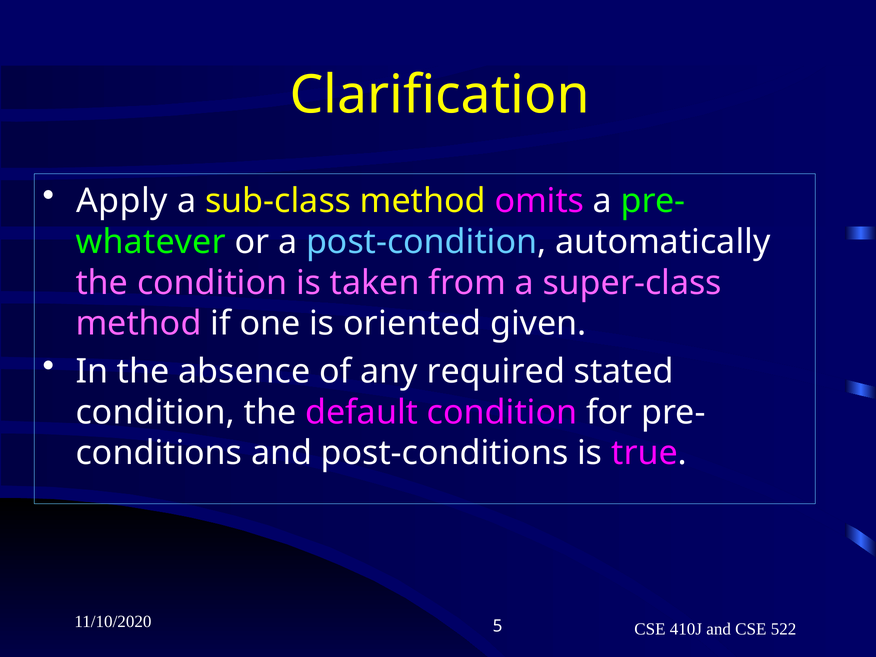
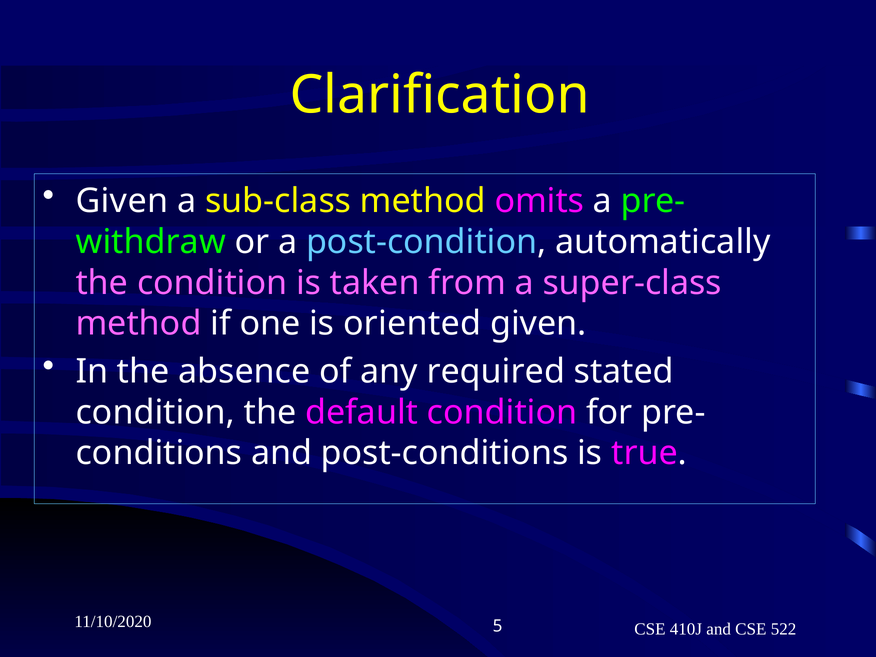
Apply: Apply -> Given (122, 201)
whatever: whatever -> withdraw (151, 242)
